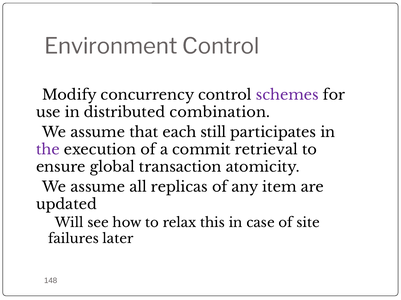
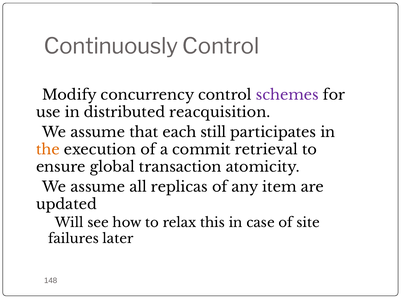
Environment: Environment -> Continuously (111, 46)
combination: combination -> reacquisition (220, 113)
the colour: purple -> orange (48, 150)
